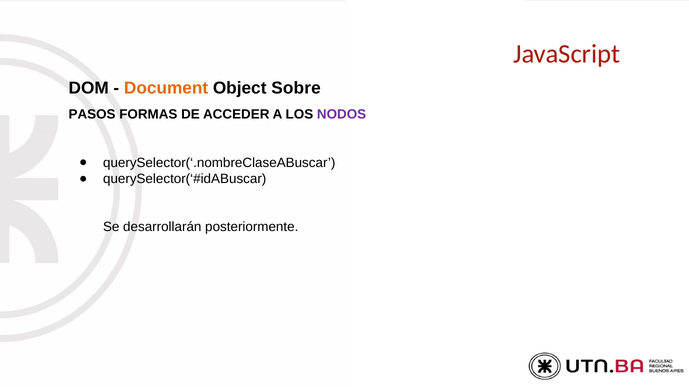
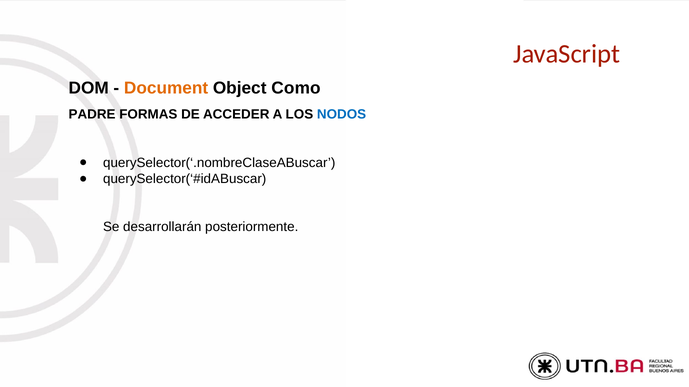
Sobre: Sobre -> Como (296, 88)
PASOS: PASOS -> PADRE (92, 115)
NODOS colour: purple -> blue (342, 115)
